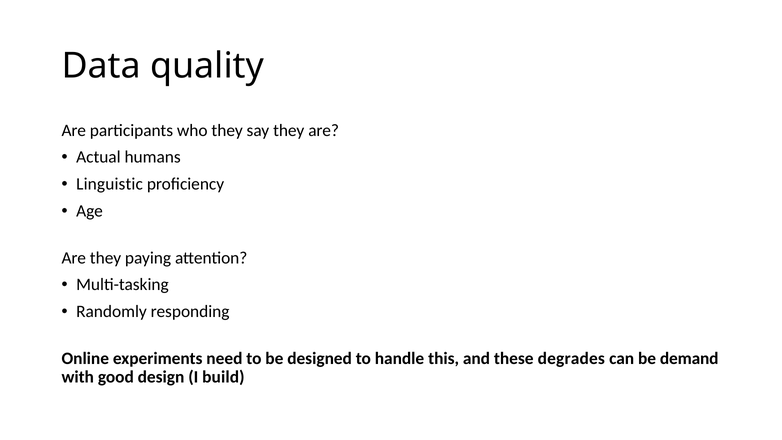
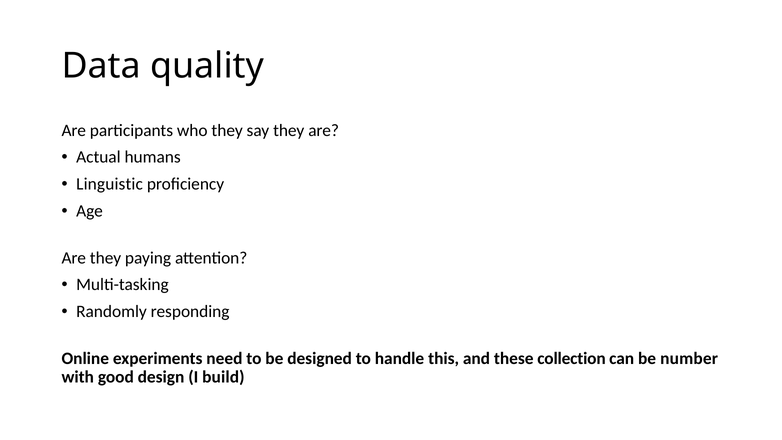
degrades: degrades -> collection (571, 358)
demand: demand -> number (689, 358)
